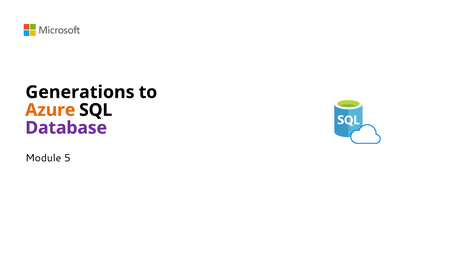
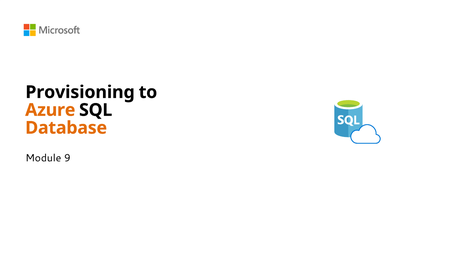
Generations: Generations -> Provisioning (80, 92)
Database colour: purple -> orange (66, 128)
5: 5 -> 9 (67, 158)
